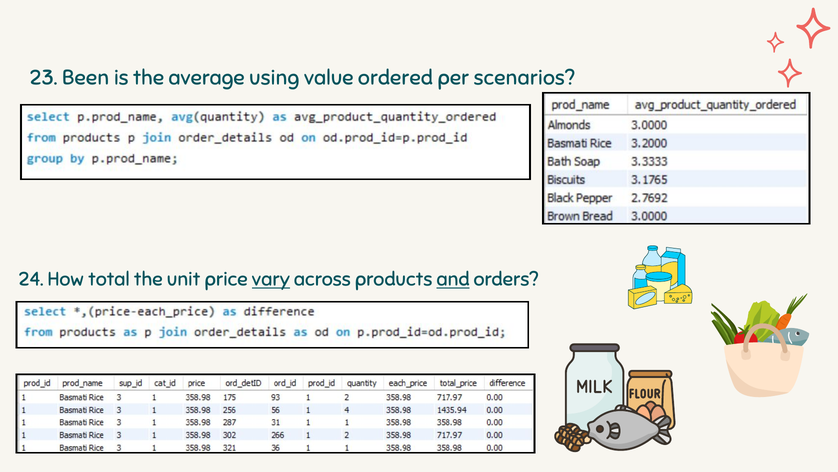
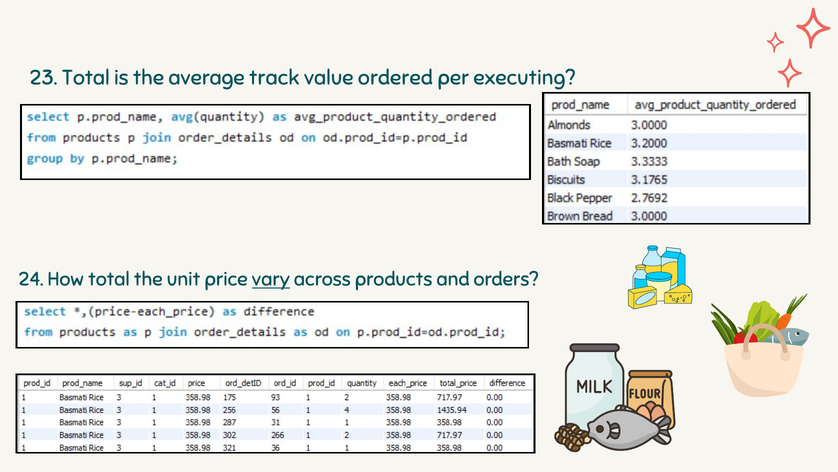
23 Been: Been -> Total (86, 78)
using: using -> track (274, 78)
scenarios: scenarios -> executing (524, 78)
and underline: present -> none (453, 279)
